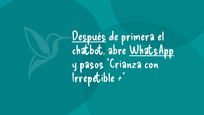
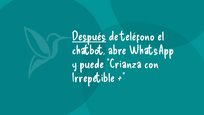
primera: primera -> teléfono (138, 36)
WhatsApp underline: present -> none (151, 50)
pasos: pasos -> puede (92, 64)
